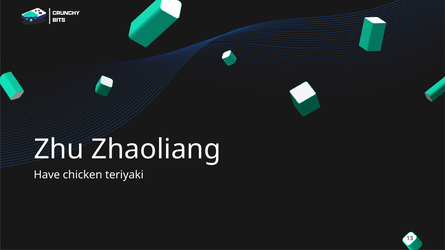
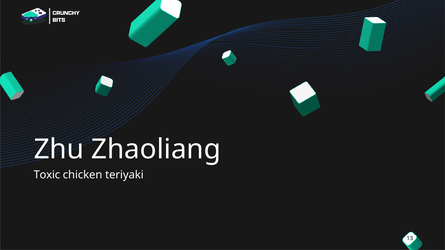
Have: Have -> Toxic (47, 175)
